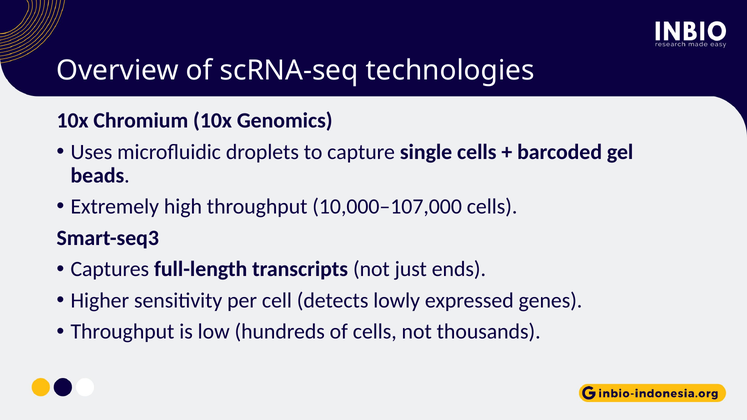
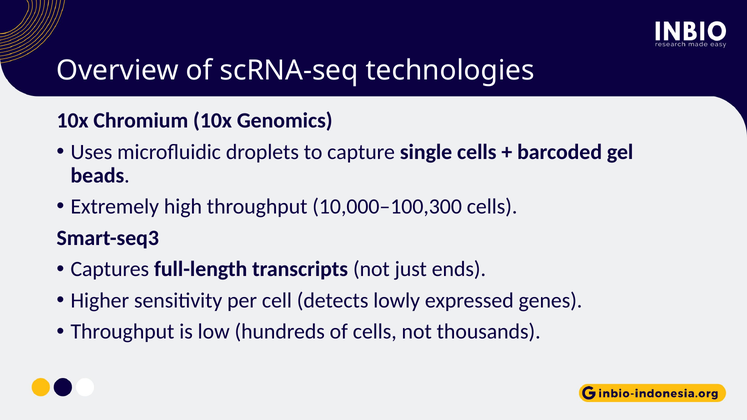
10,000–107,000: 10,000–107,000 -> 10,000–100,300 (387, 207)
